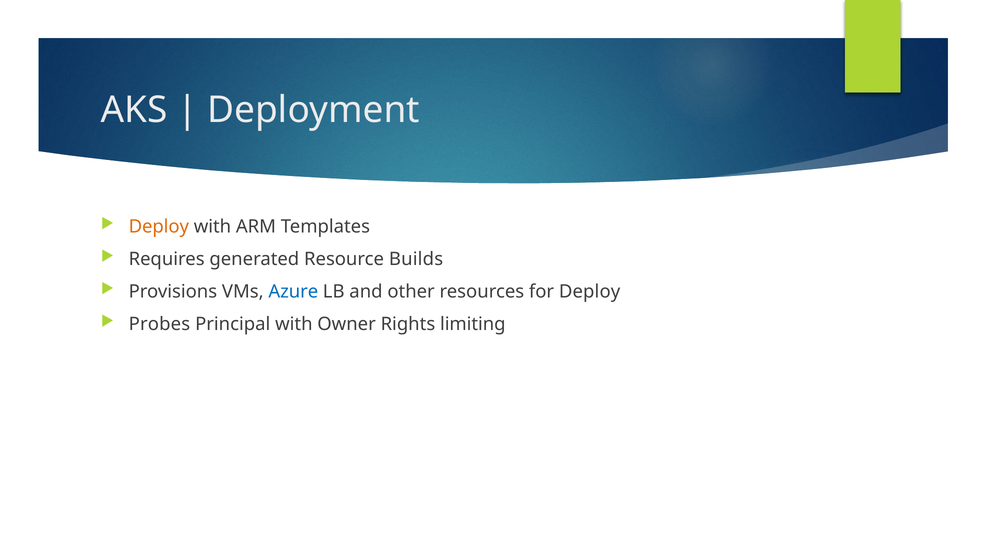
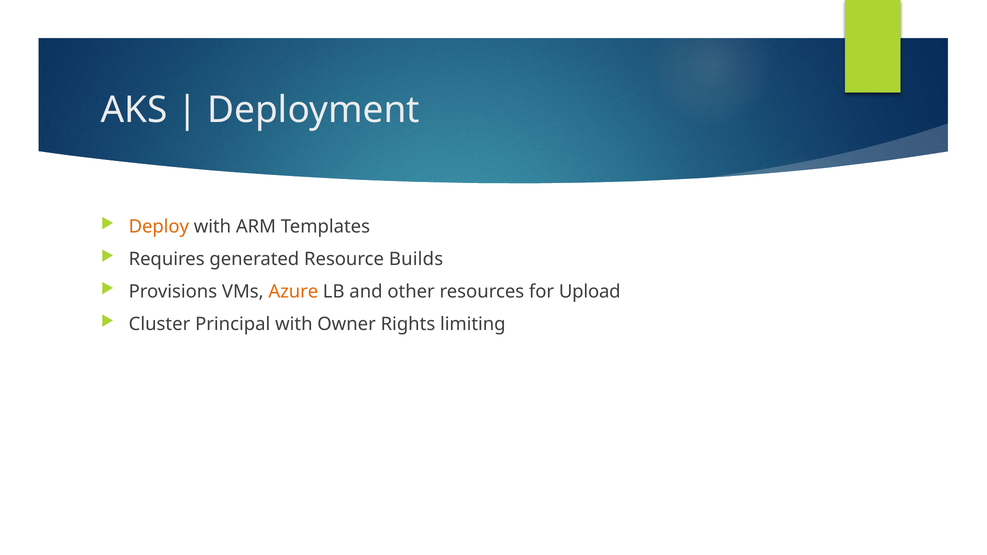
Azure colour: blue -> orange (293, 292)
for Deploy: Deploy -> Upload (590, 292)
Probes: Probes -> Cluster (159, 324)
